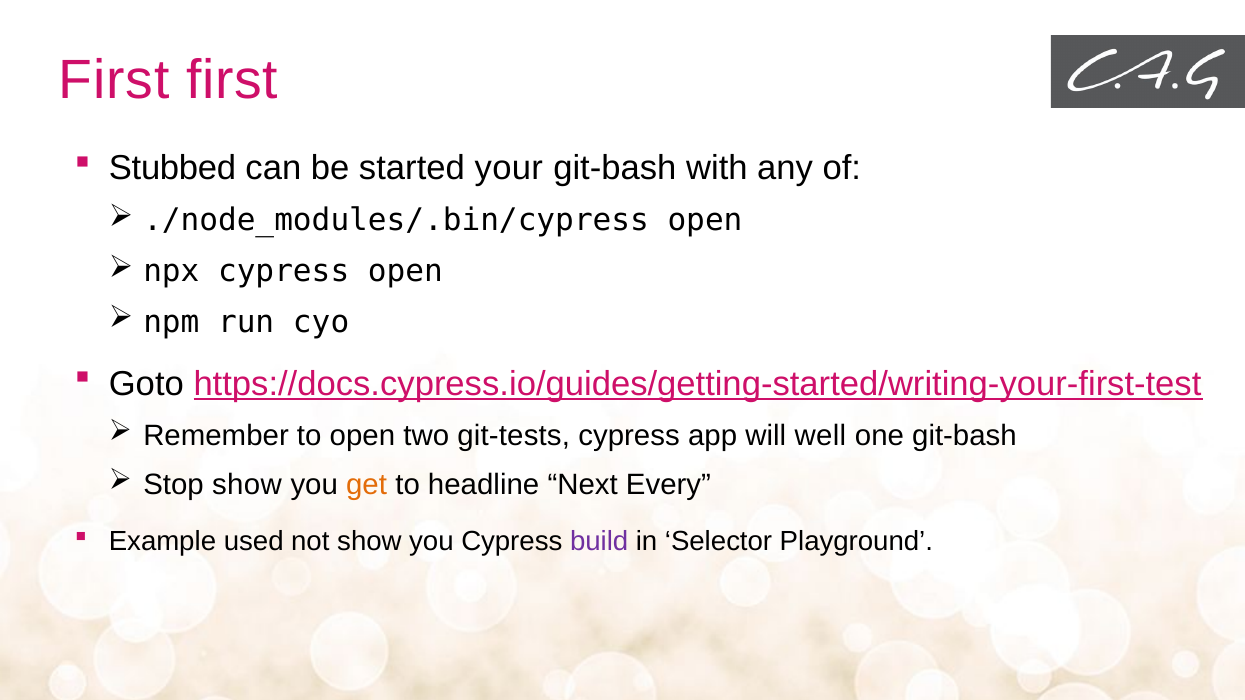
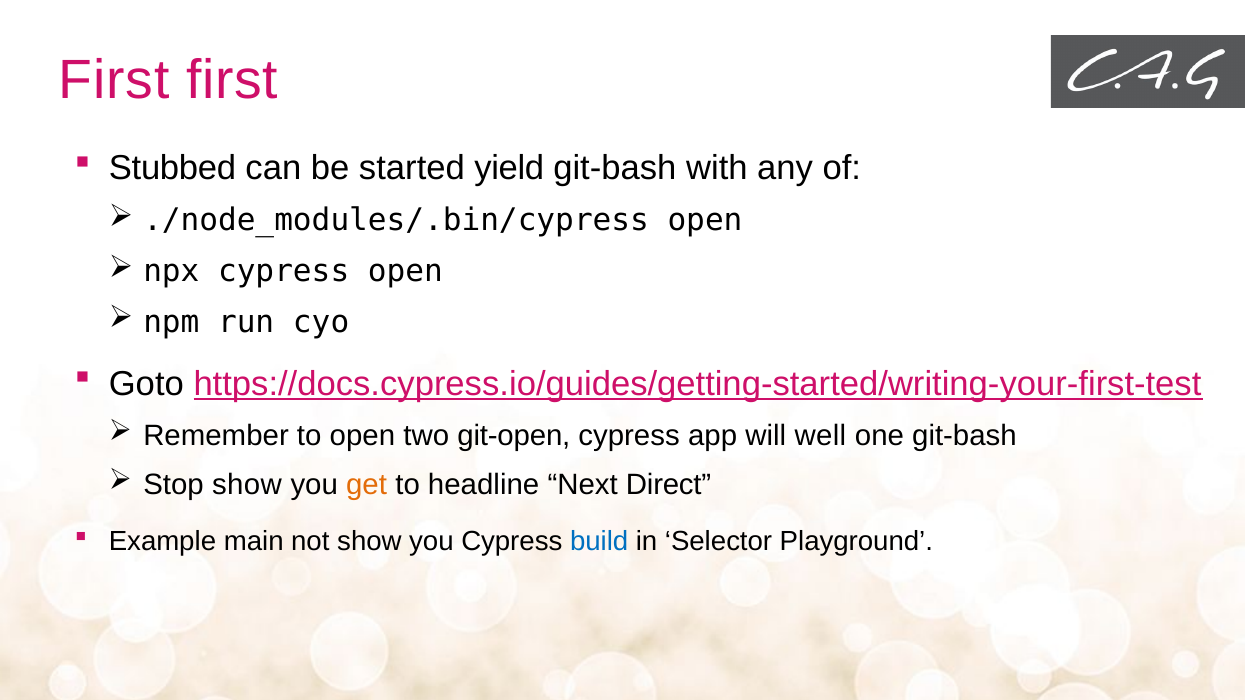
your: your -> yield (509, 168)
git-tests: git-tests -> git-open (514, 436)
Every: Every -> Direct (669, 485)
used: used -> main (254, 541)
build colour: purple -> blue (599, 541)
